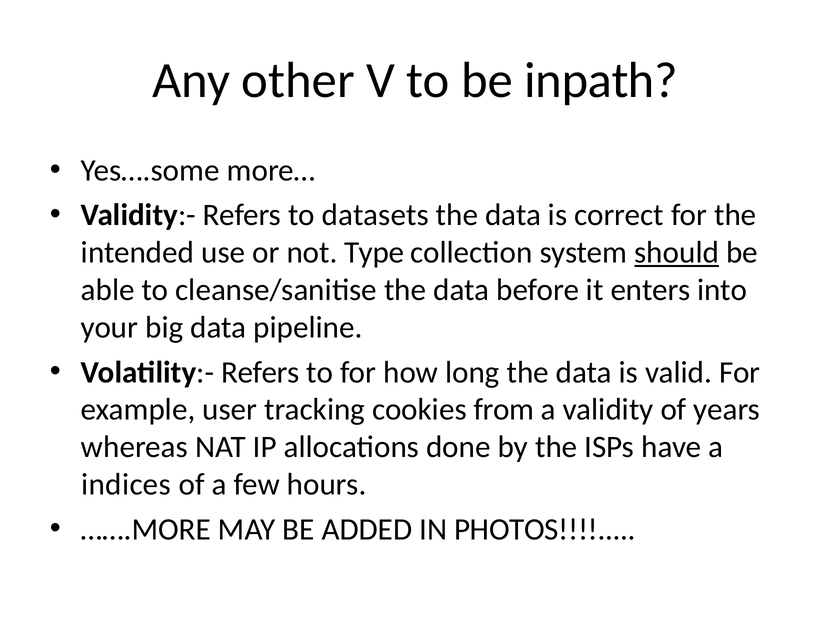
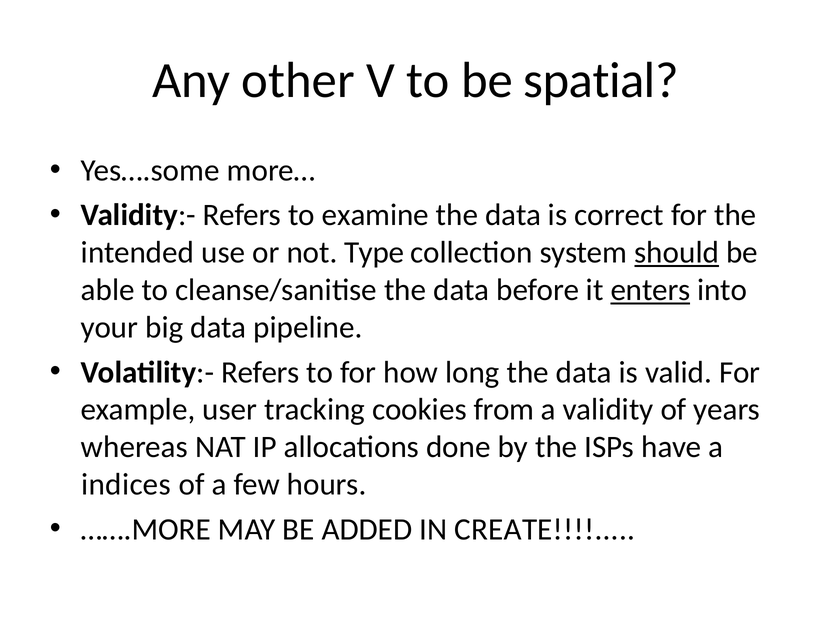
inpath: inpath -> spatial (601, 80)
datasets: datasets -> examine (375, 215)
enters underline: none -> present (650, 290)
PHOTOS: PHOTOS -> CREATE (545, 529)
